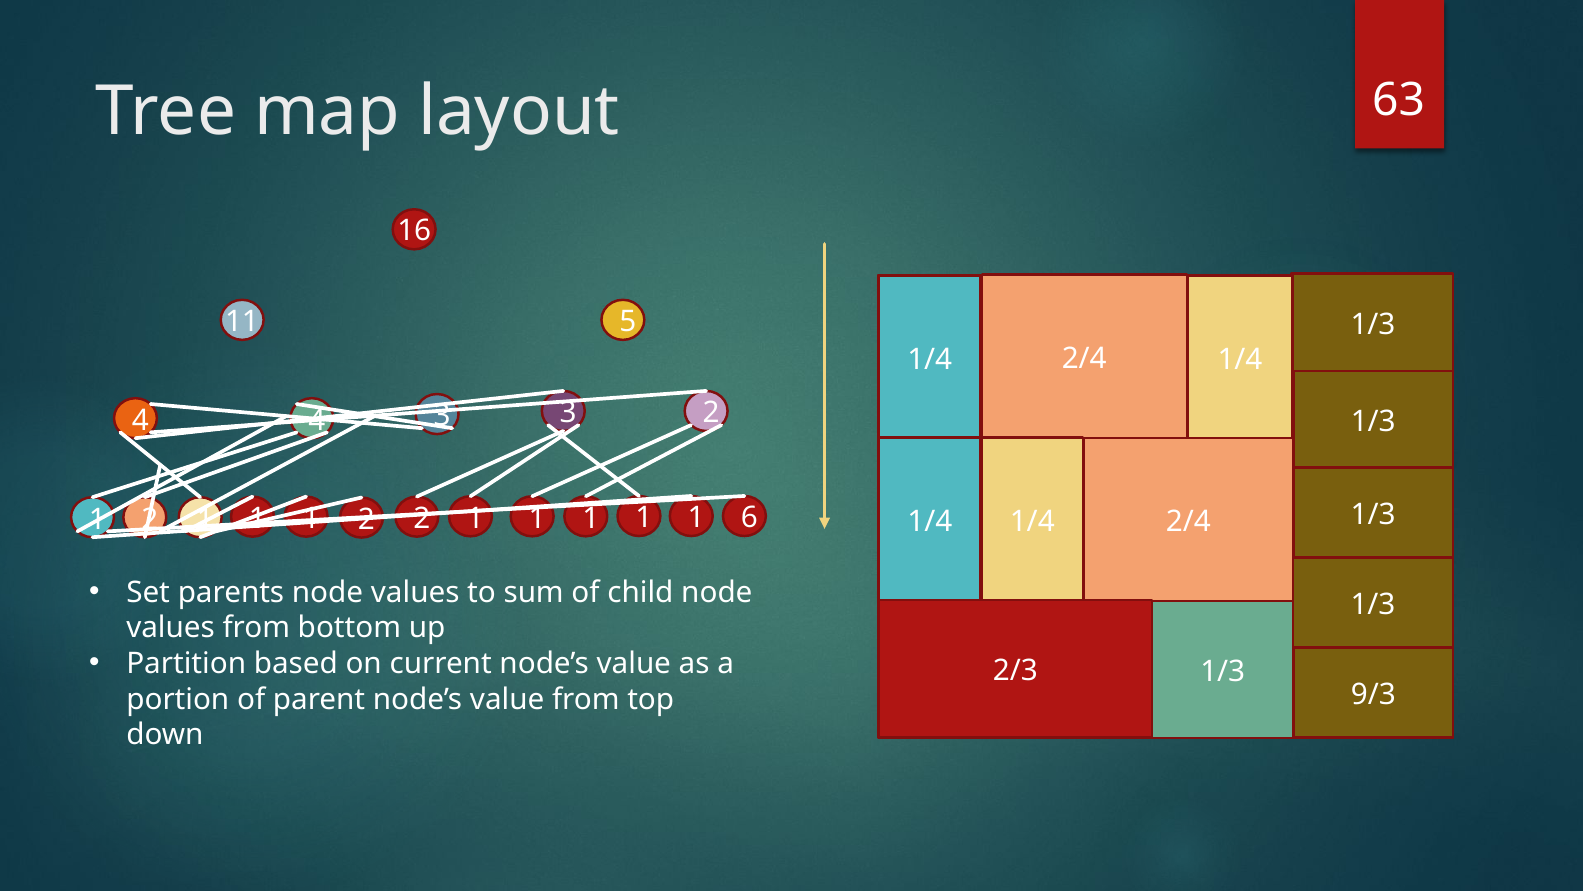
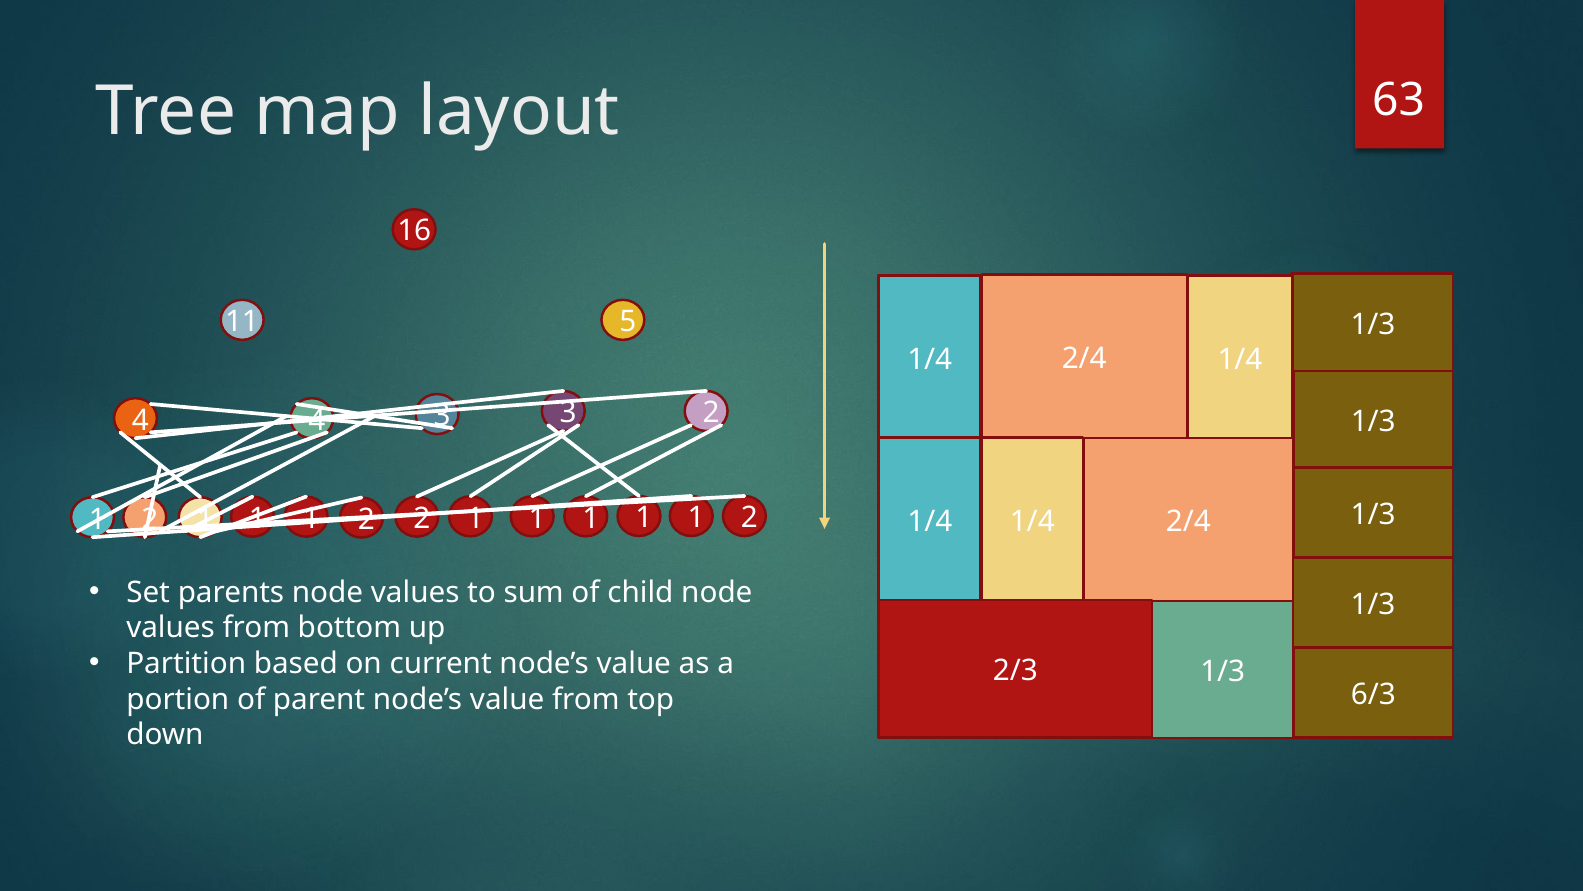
6: 6 -> 2 (749, 518)
9/3: 9/3 -> 6/3 (1373, 694)
